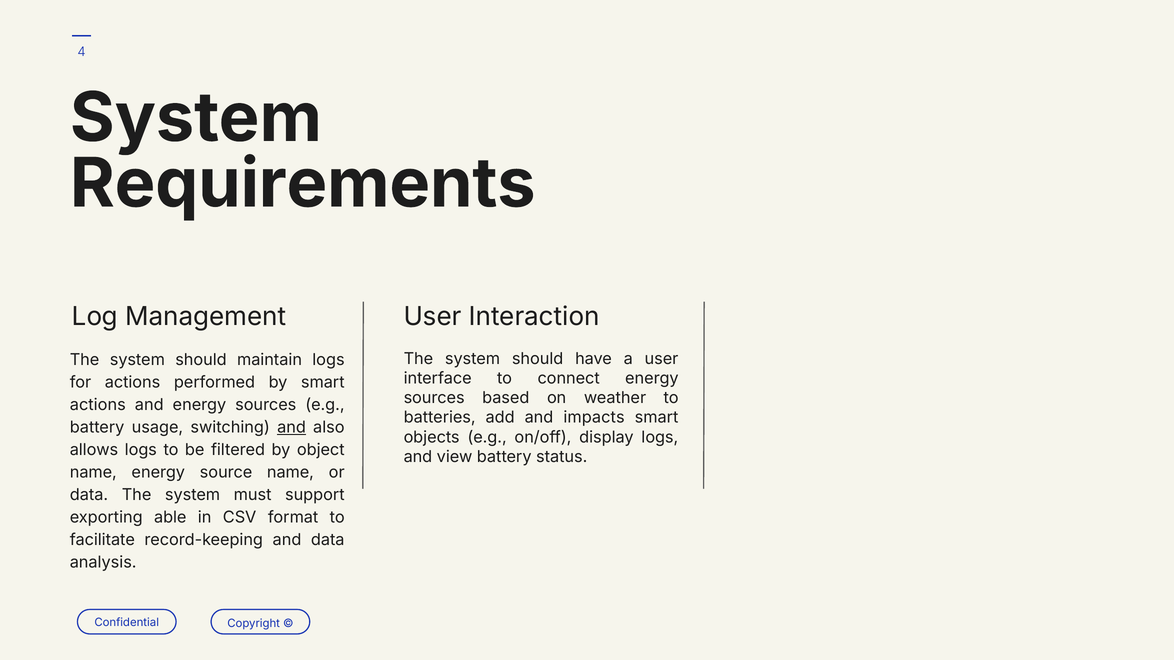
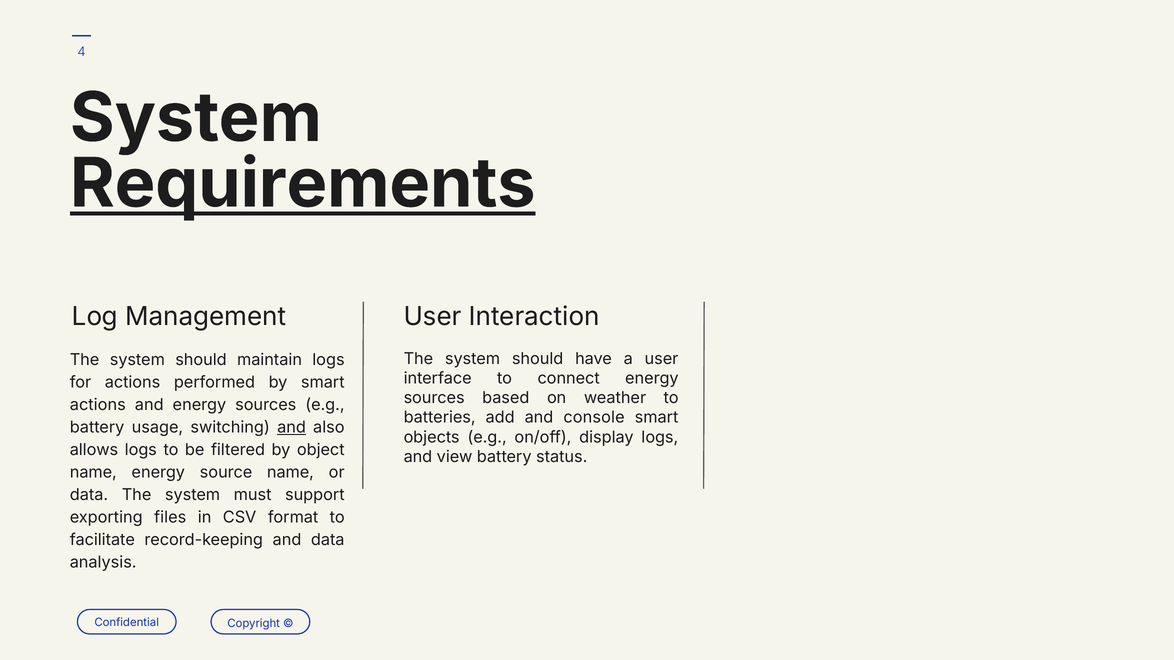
Requirements underline: none -> present (303, 184)
impacts: impacts -> console (594, 418)
able: able -> files (170, 518)
